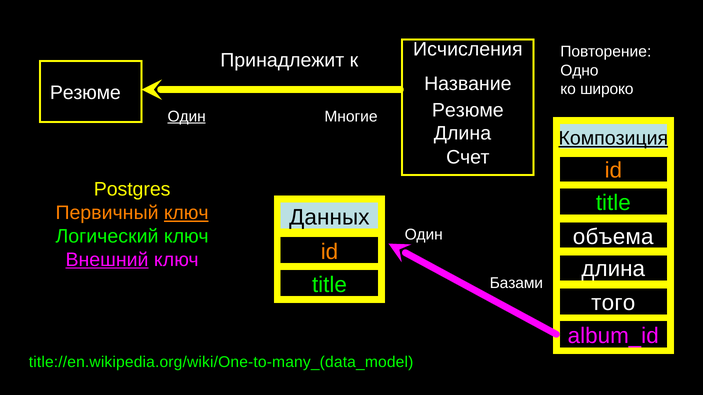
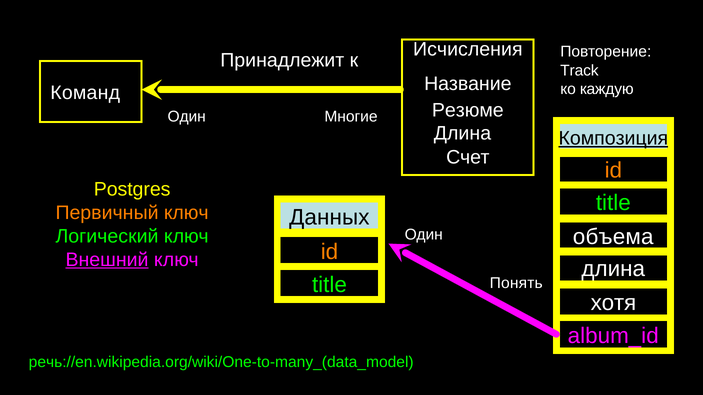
Одно: Одно -> Track (579, 71)
широко: широко -> каждую (607, 89)
Резюме: Резюме -> Команд (85, 93)
Один underline: present -> none (187, 116)
ключ underline: present -> none (186, 213)
Базами: Базами -> Понять (516, 283)
того: того -> хотя (613, 303)
title://en.wikipedia.org/wiki/One-to-many_(data_model: title://en.wikipedia.org/wiki/One-to-many_(data_model -> речь://en.wikipedia.org/wiki/One-to-many_(data_model (221, 363)
